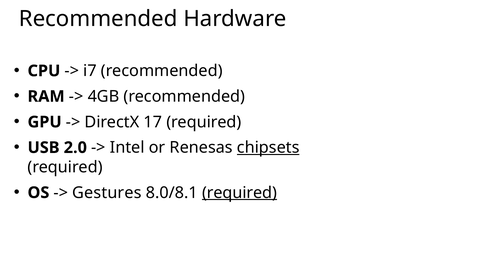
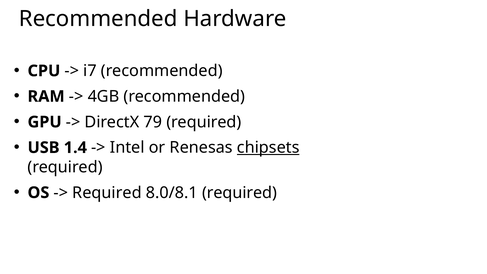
17: 17 -> 79 (153, 122)
2.0: 2.0 -> 1.4 (75, 148)
Gestures: Gestures -> Required (107, 193)
required underline: present -> none (240, 193)
